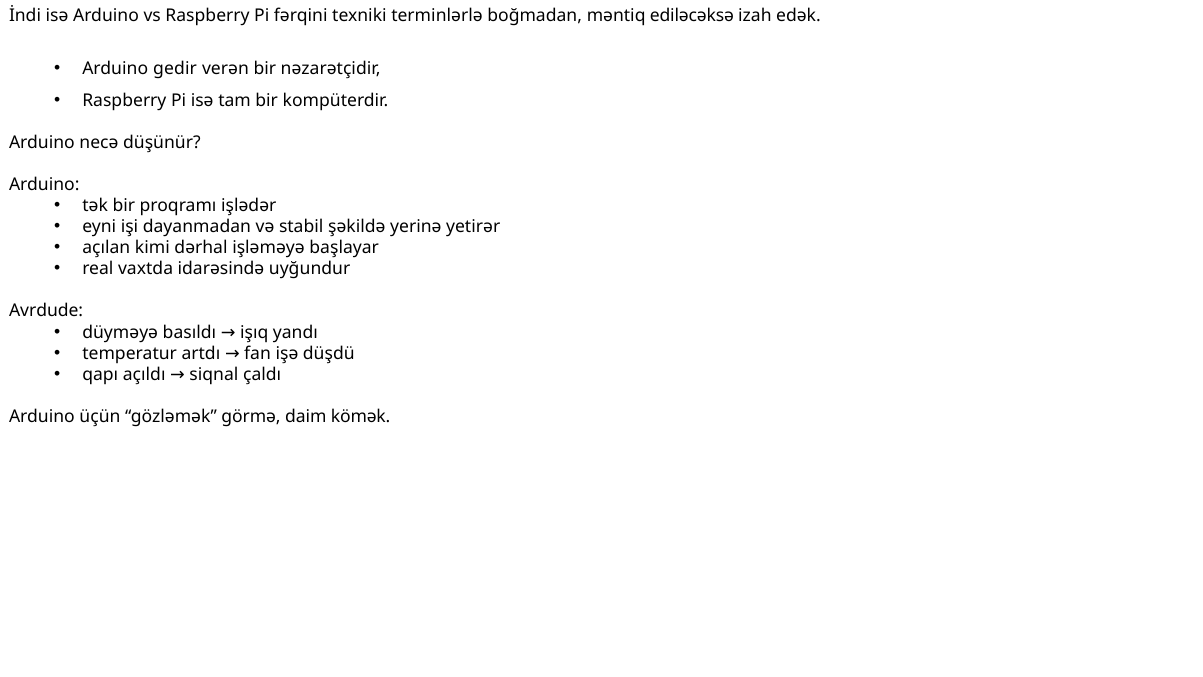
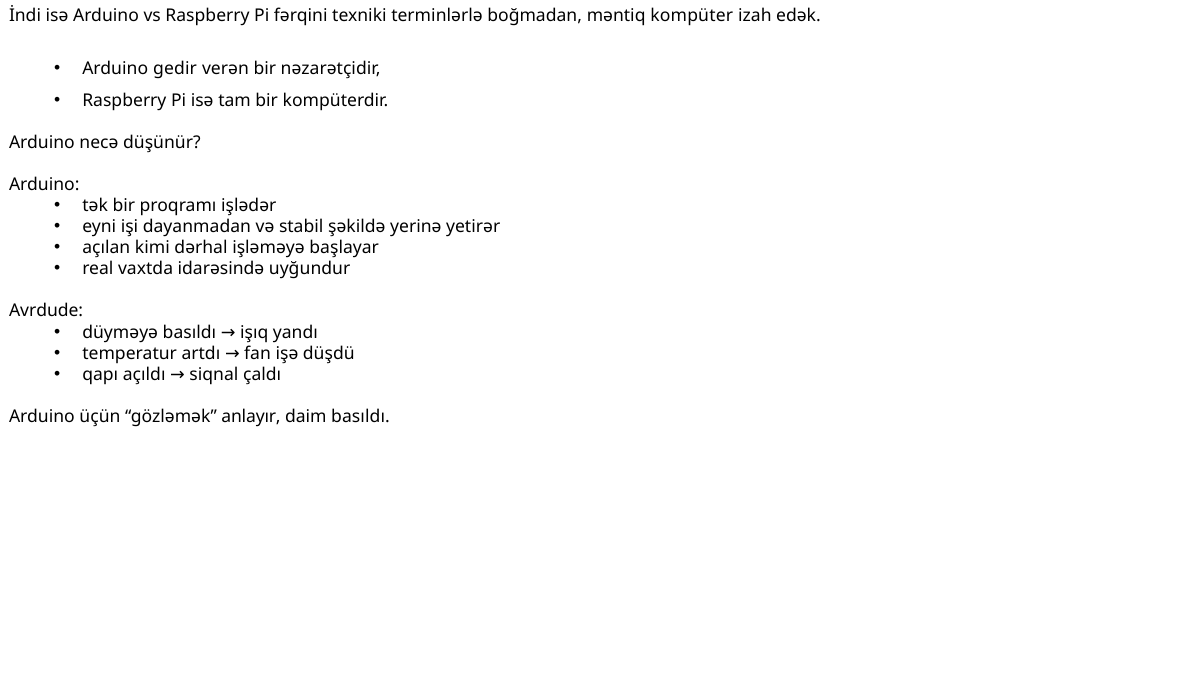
ediləcəksə: ediləcəksə -> kompüter (692, 16)
görmə: görmə -> anlayır (251, 416)
daim kömək: kömək -> basıldı (361, 416)
